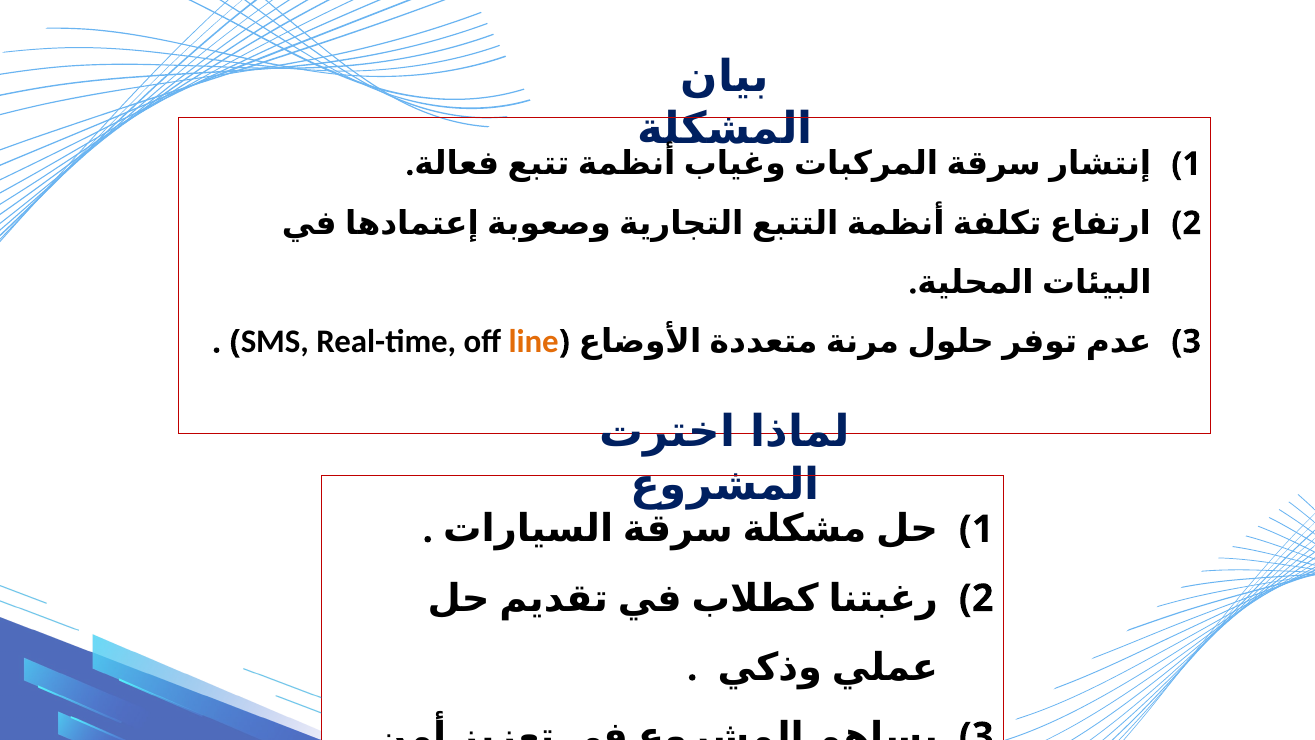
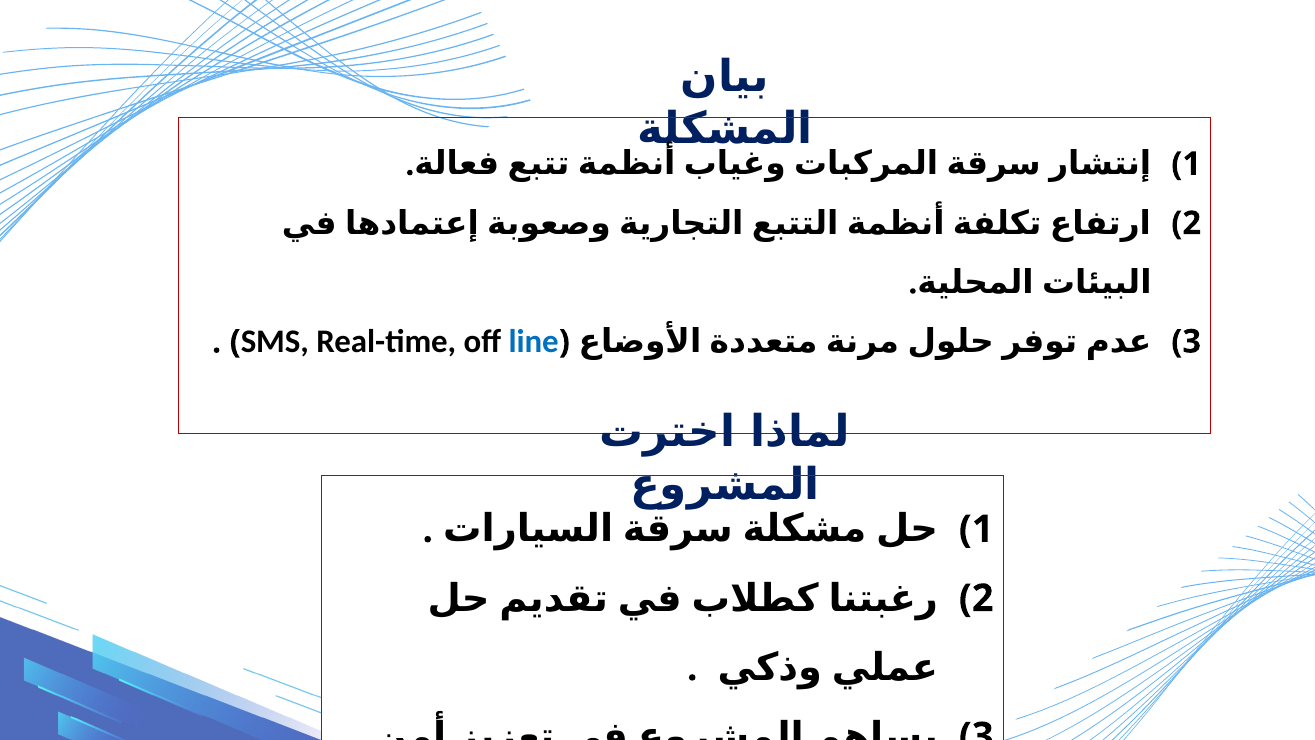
line colour: orange -> blue (534, 342)
